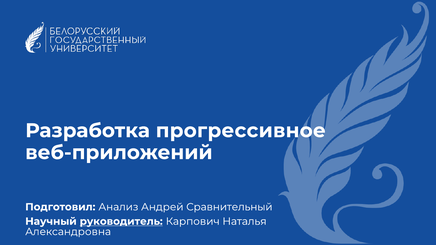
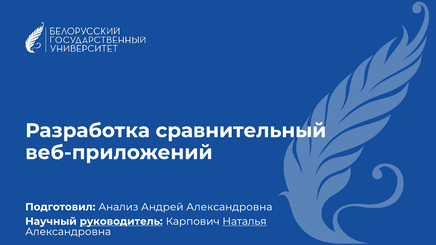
прогрессивное: прогрессивное -> сравнительный (241, 131)
Андрей Сравнительный: Сравнительный -> Александровна (229, 207)
Наталья underline: none -> present (244, 222)
